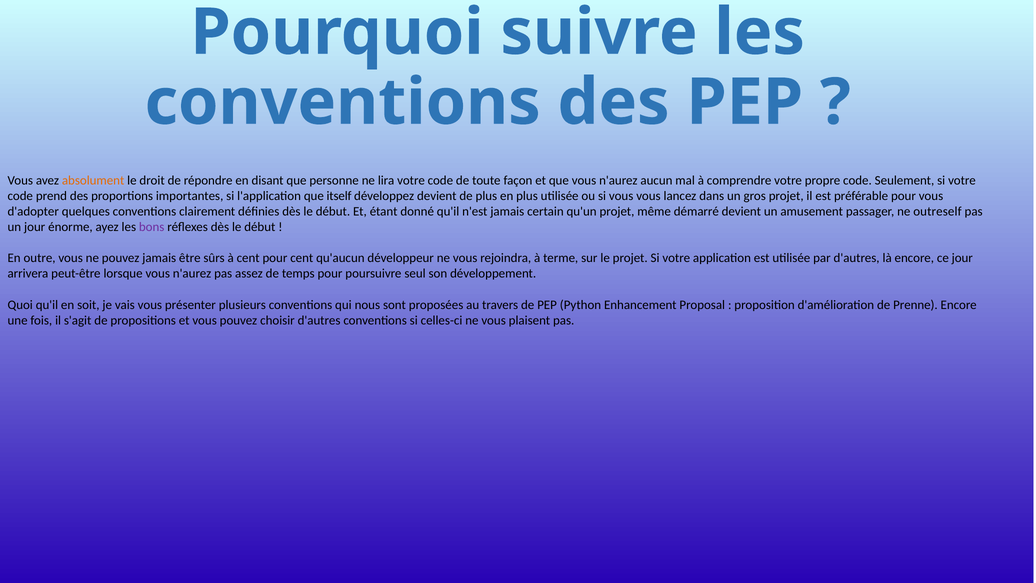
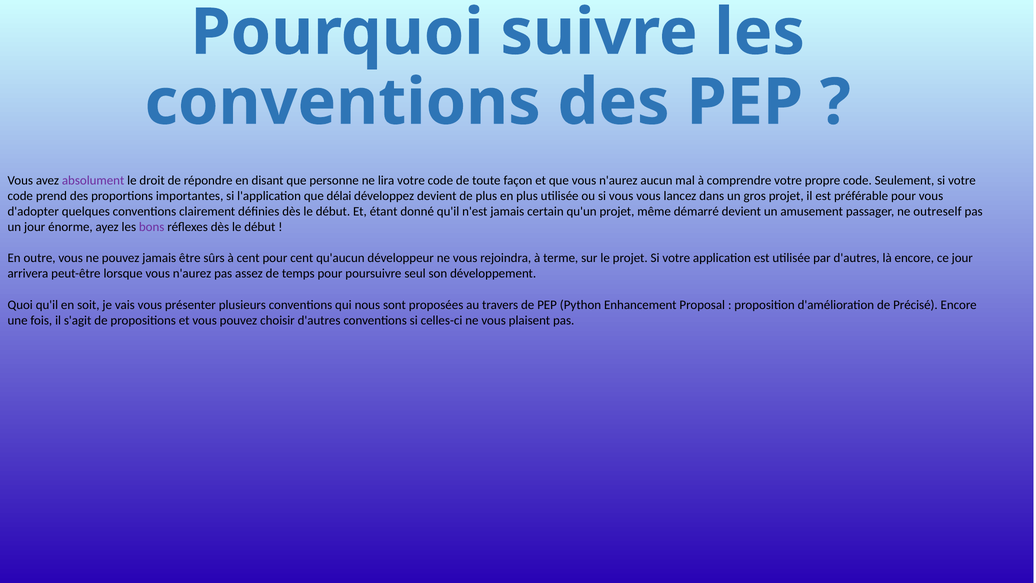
absolument colour: orange -> purple (93, 180)
itself: itself -> délai (339, 196)
Prenne: Prenne -> Précisé (915, 305)
